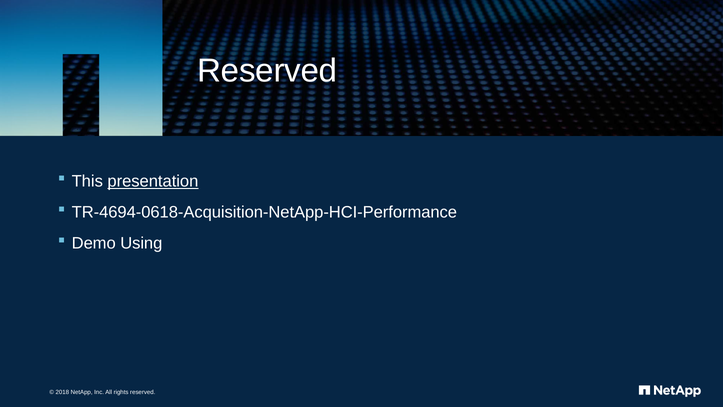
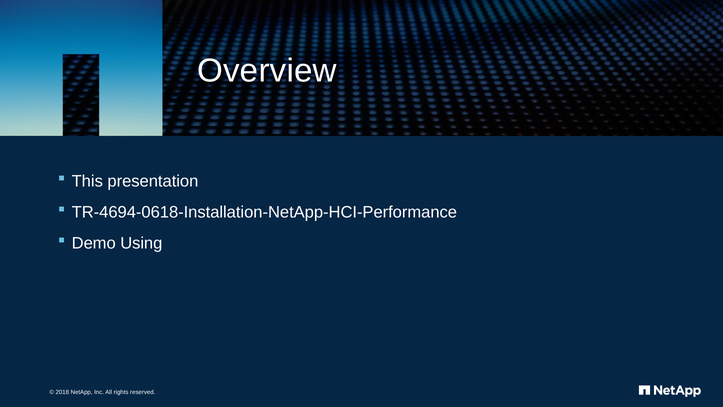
Reserved: Reserved -> Overview (267, 71)
presentation underline: present -> none (153, 181)
TR-4694-0618-Acquisition-NetApp-HCI-Performance: TR-4694-0618-Acquisition-NetApp-HCI-Performance -> TR-4694-0618-Installation-NetApp-HCI-Performance (264, 212)
